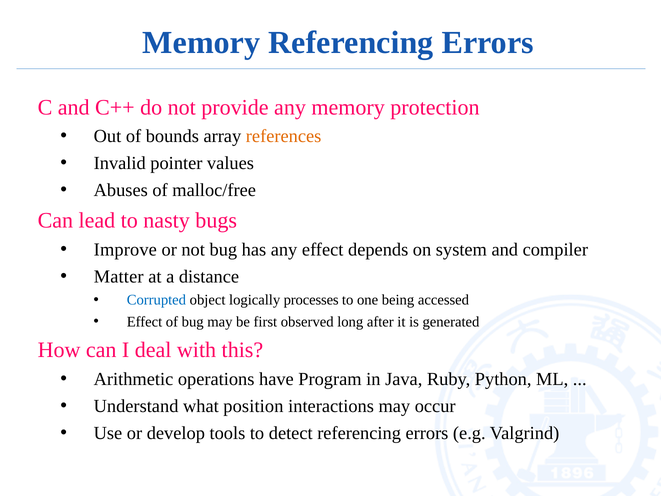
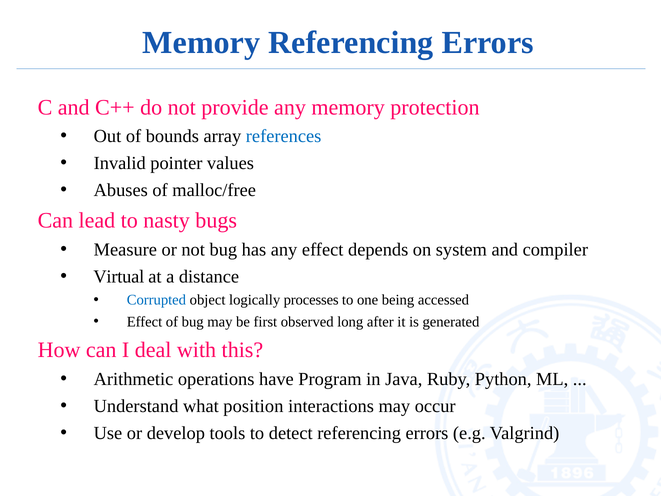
references colour: orange -> blue (284, 136)
Improve: Improve -> Measure (125, 249)
Matter: Matter -> Virtual (119, 276)
